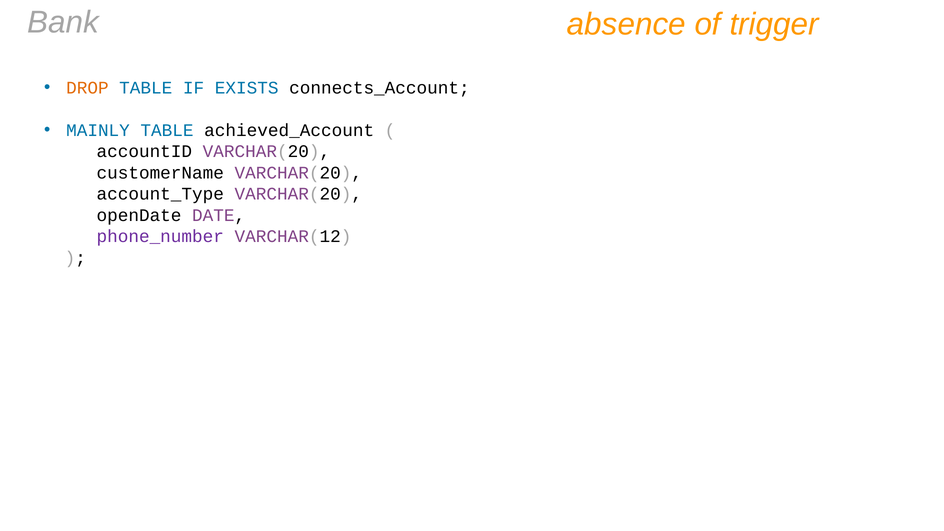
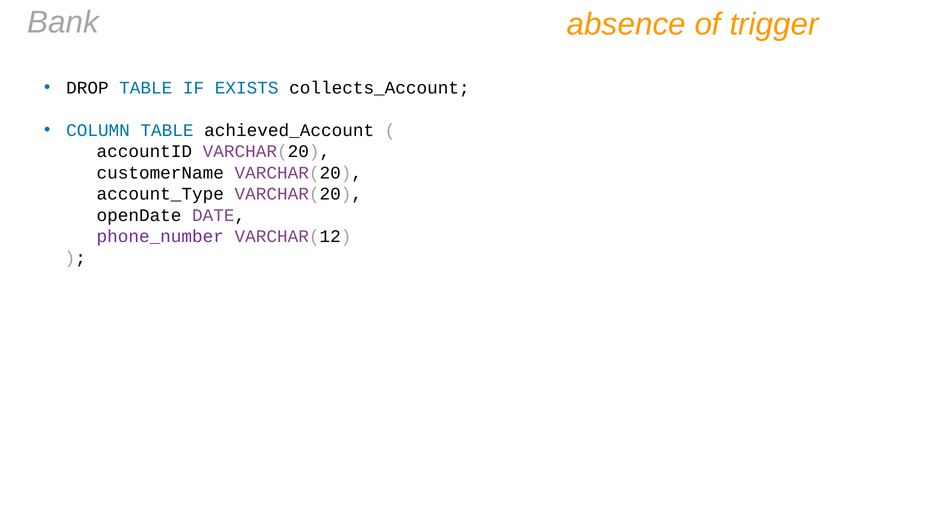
DROP colour: orange -> black (87, 88)
connects_Account: connects_Account -> collects_Account (379, 88)
MAINLY: MAINLY -> COLUMN (98, 130)
